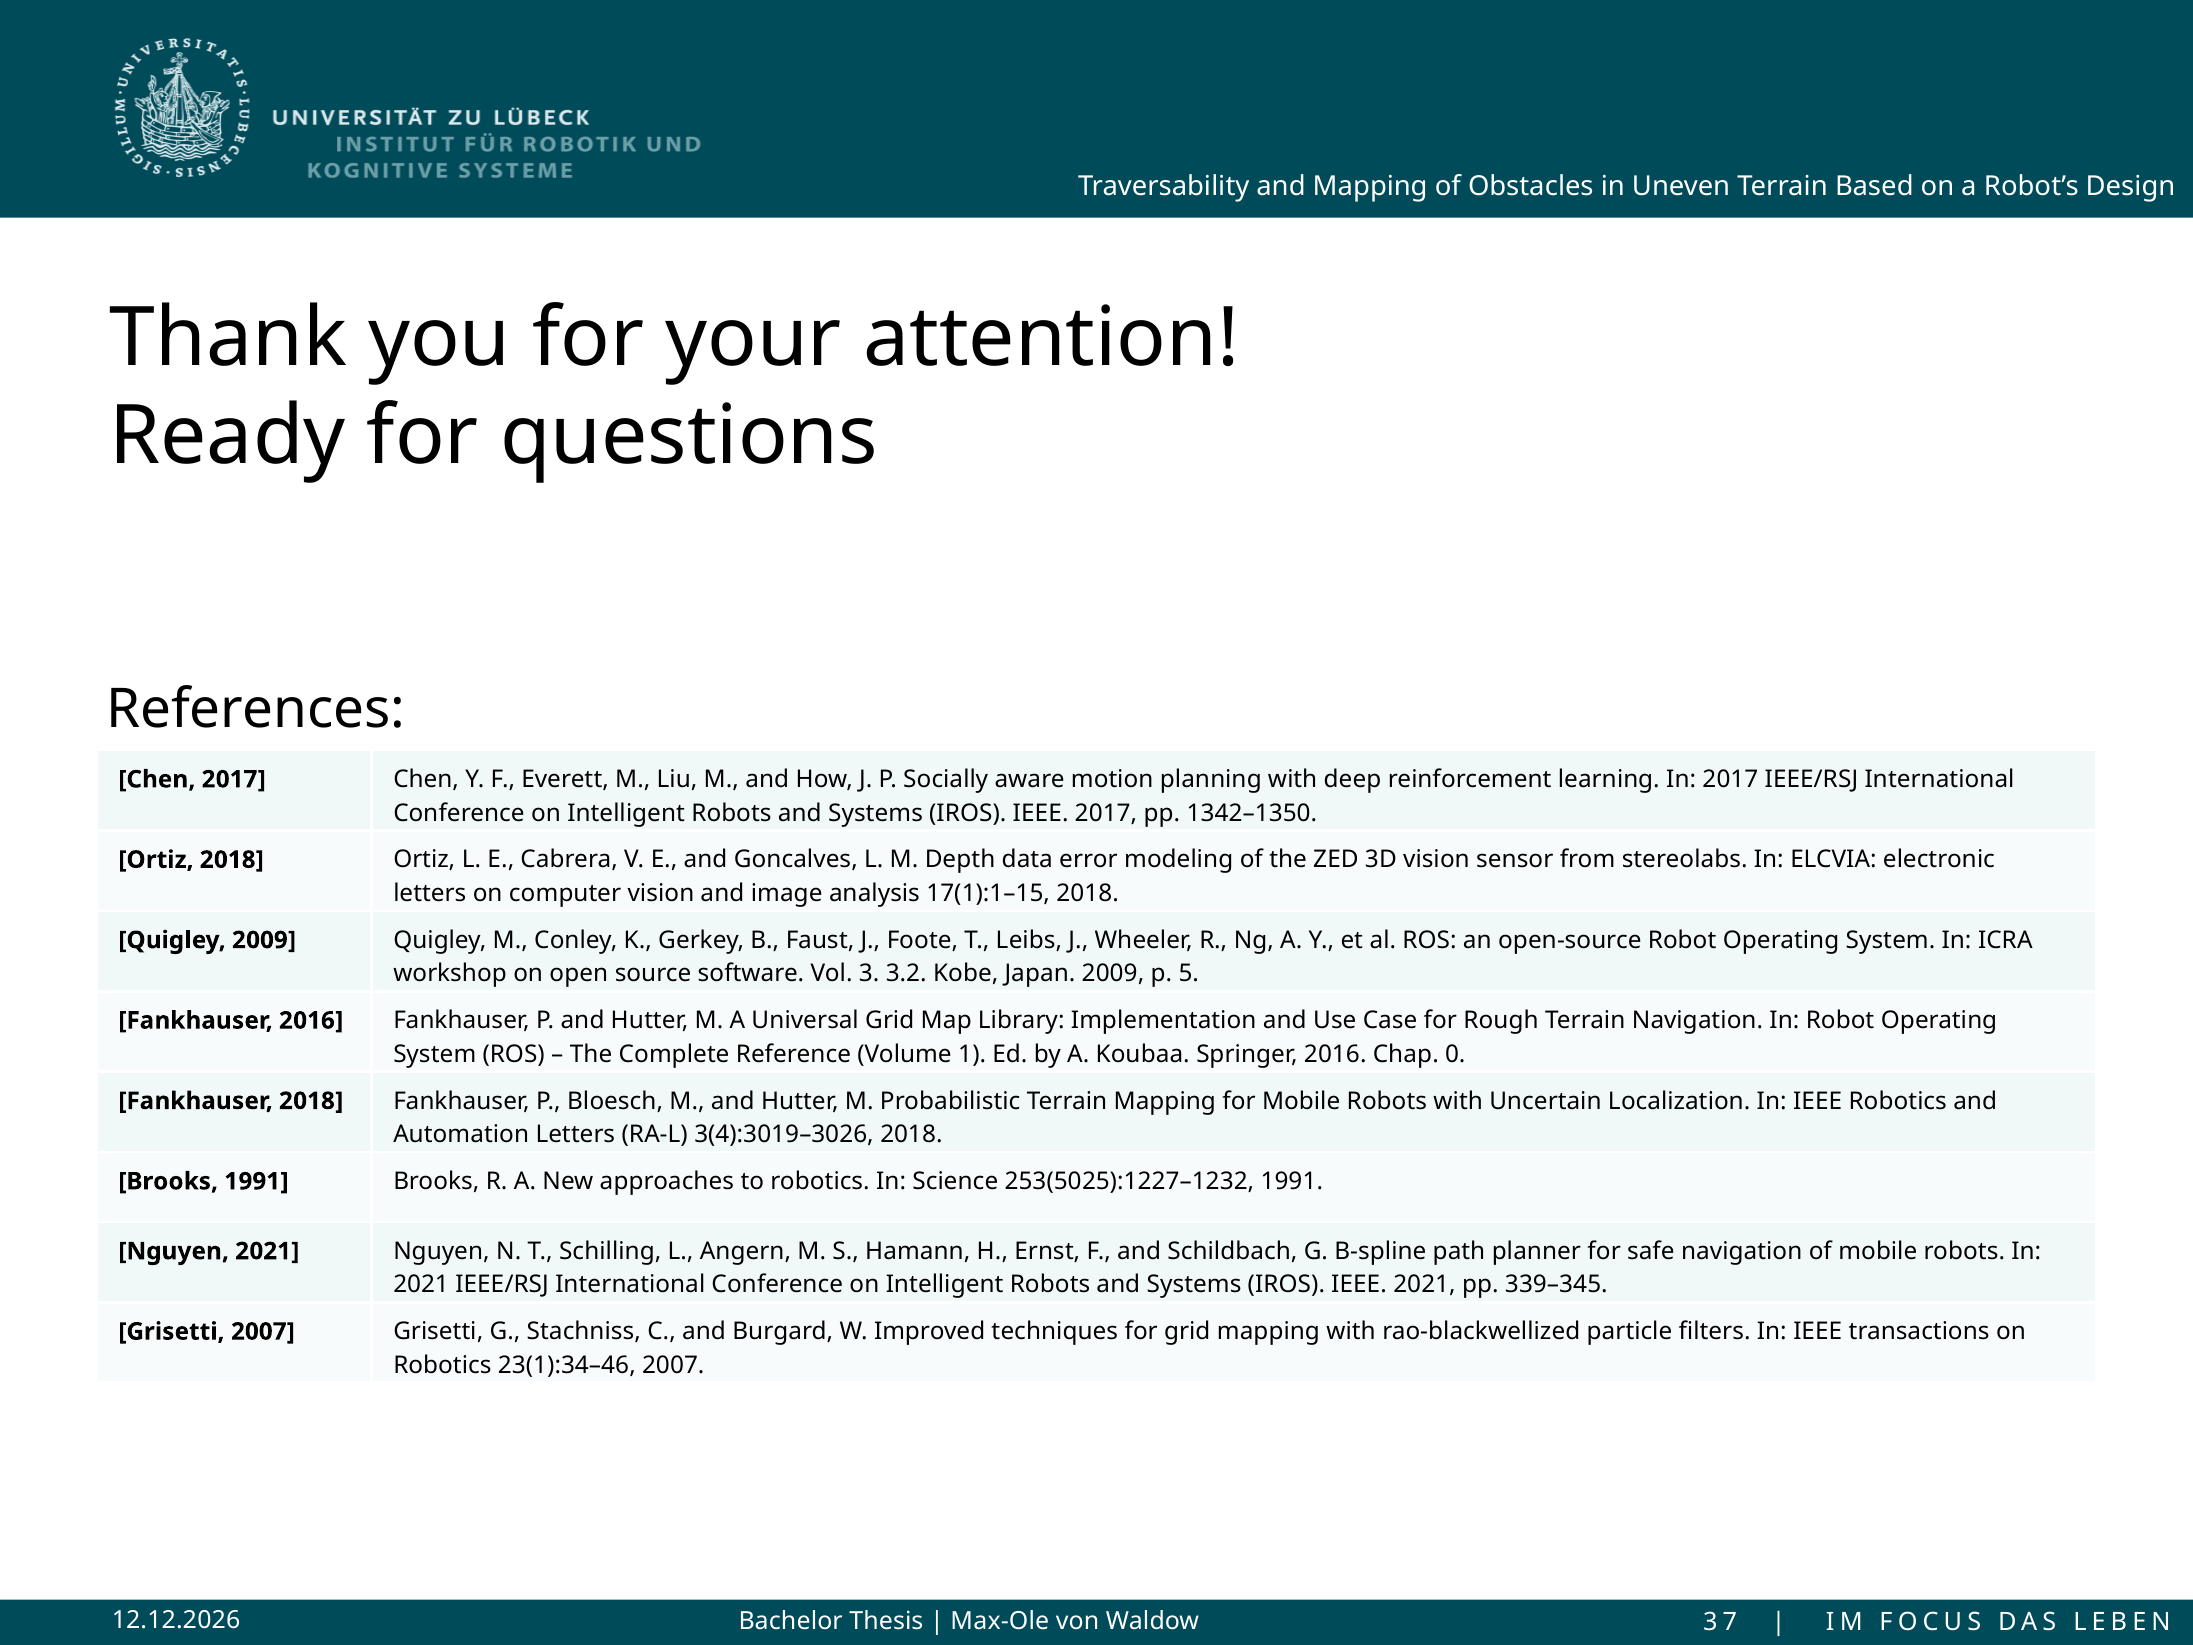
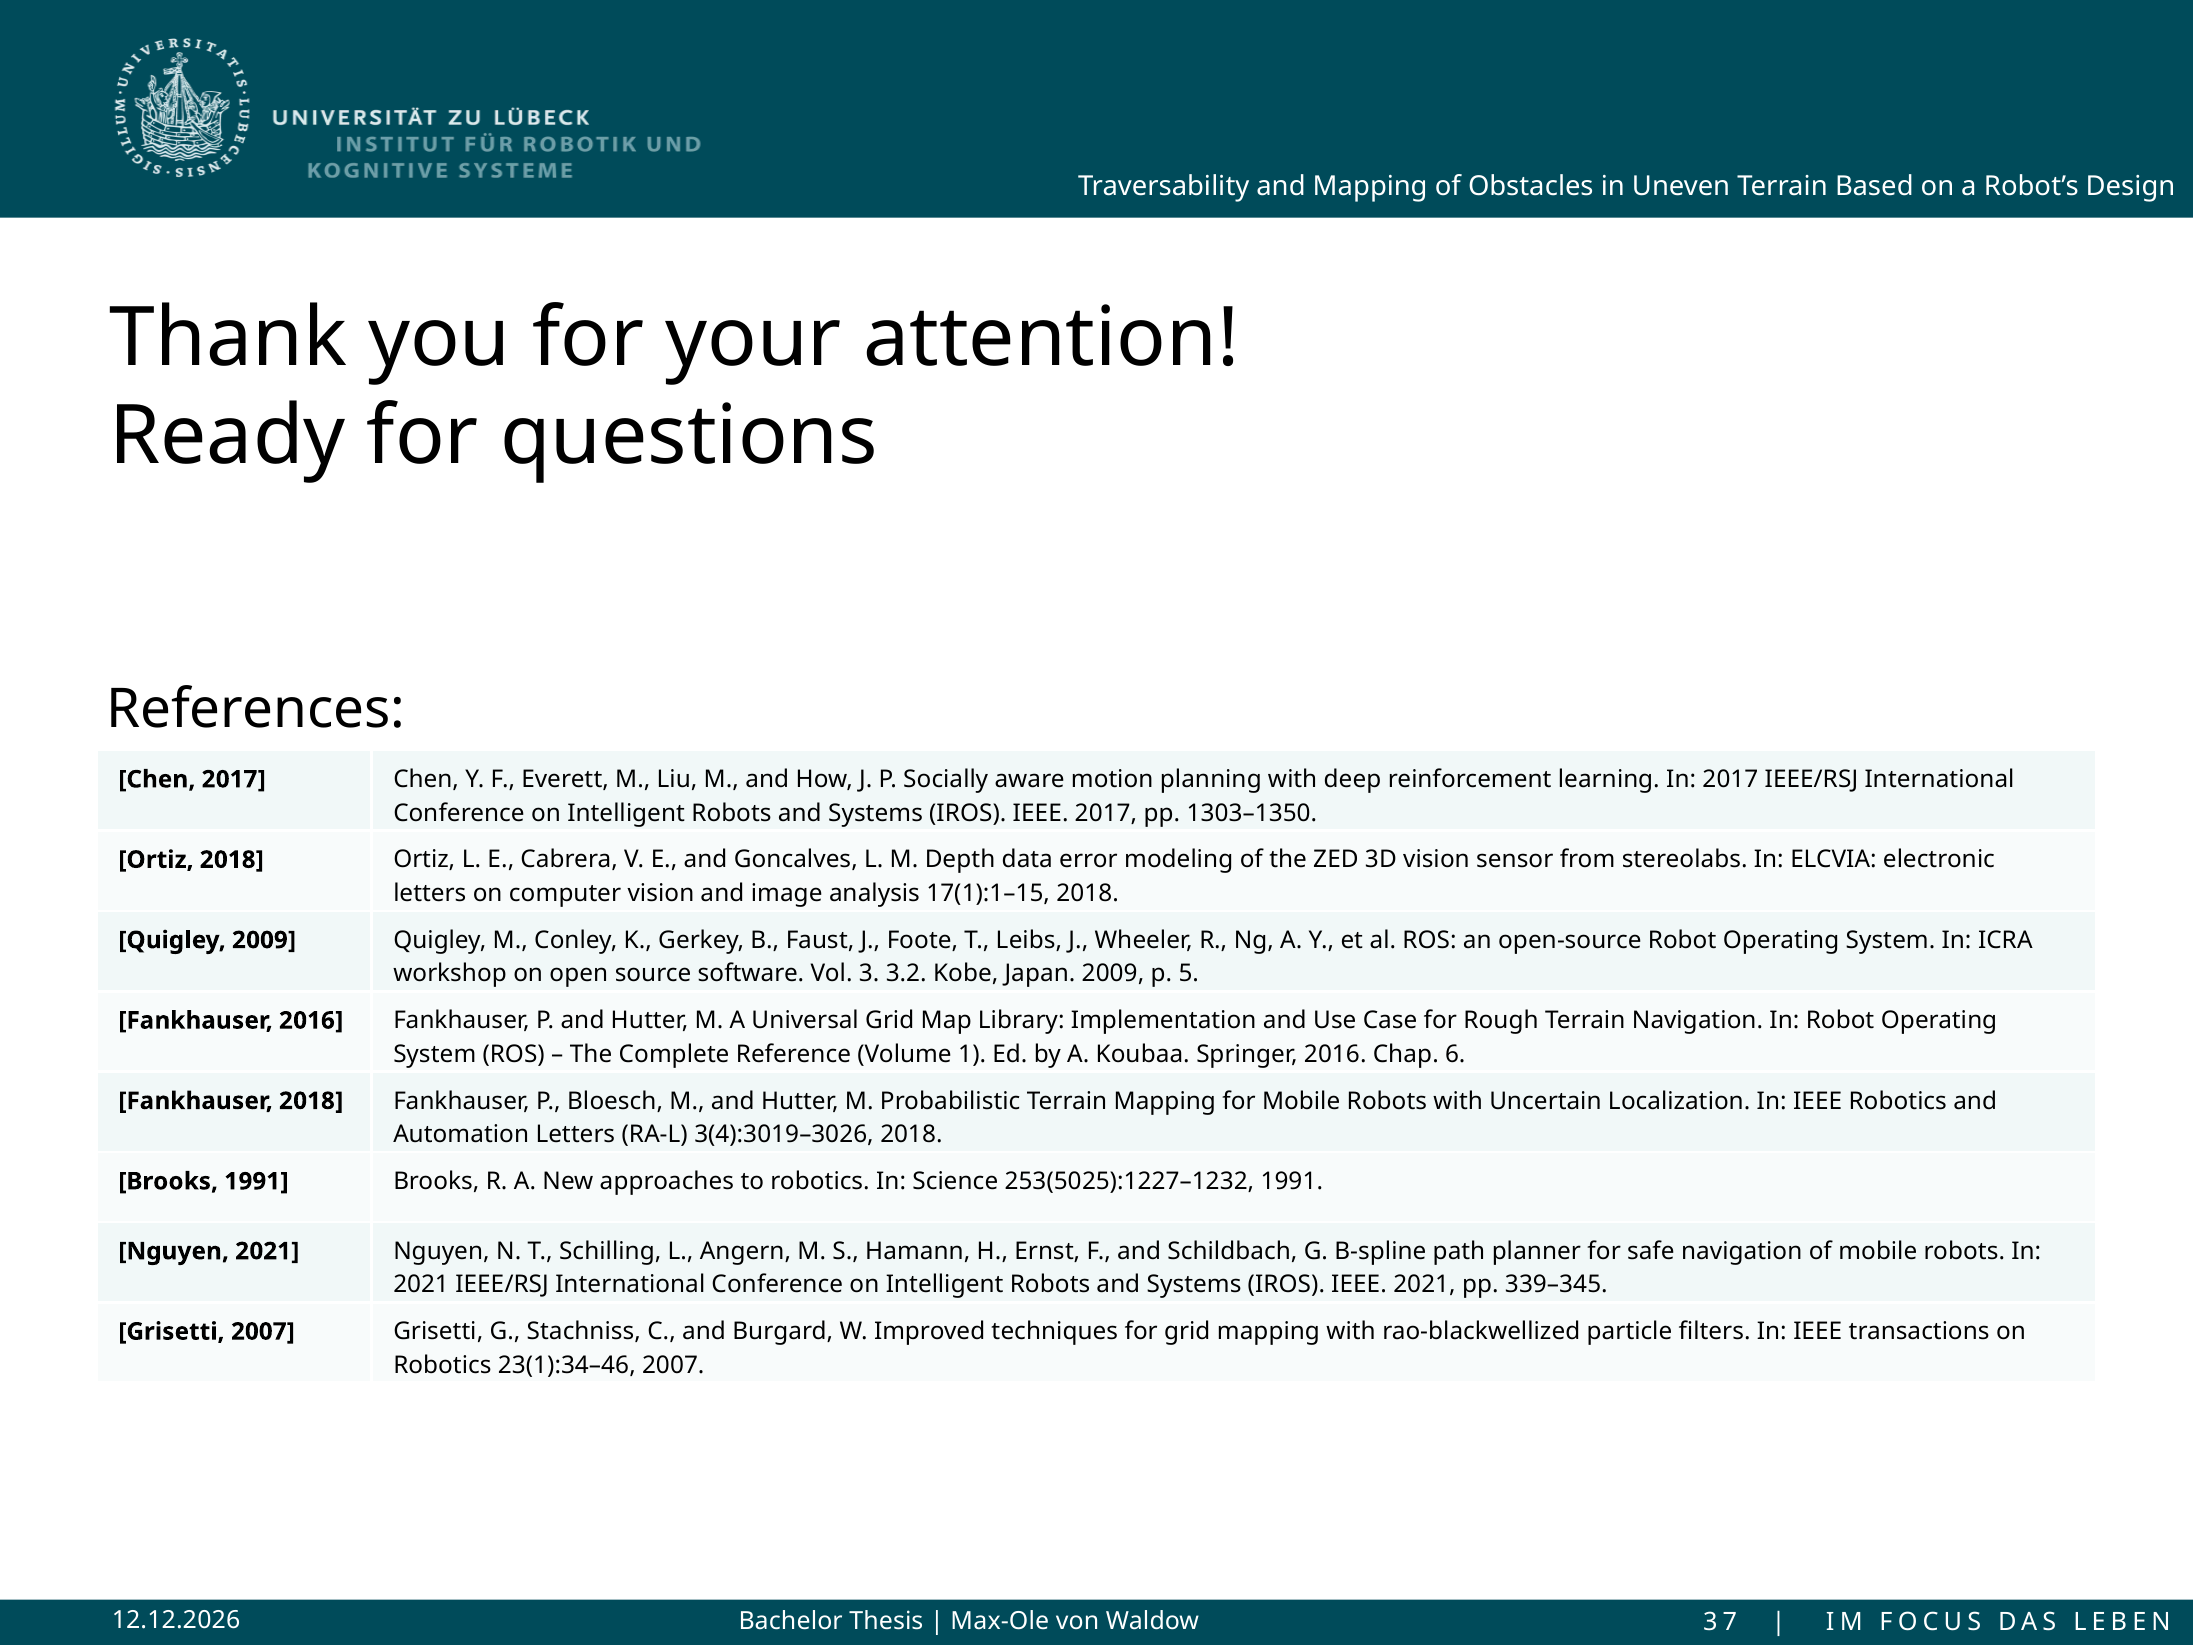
1342–1350: 1342–1350 -> 1303–1350 (1252, 813)
0: 0 -> 6 (1455, 1054)
